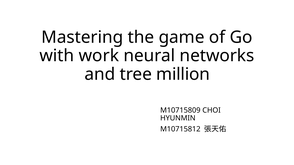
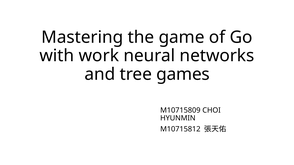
million: million -> games (183, 74)
